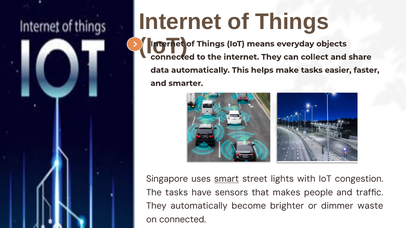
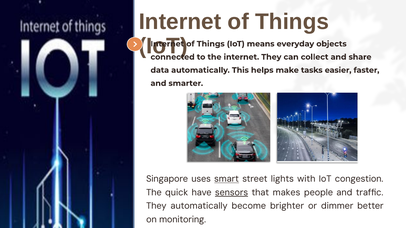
The tasks: tasks -> quick (177, 193)
sensors underline: none -> present (232, 193)
waste: waste -> better (370, 206)
on connected: connected -> monitoring (183, 220)
